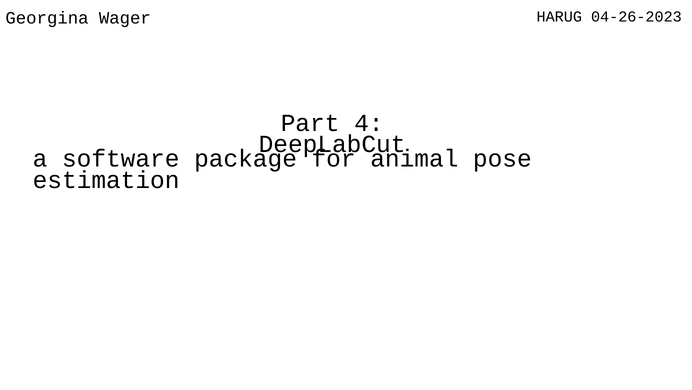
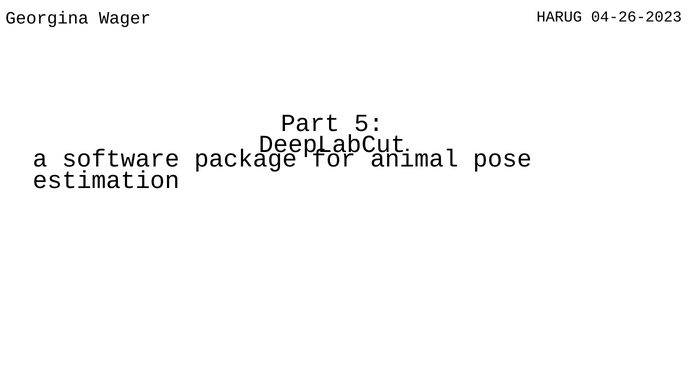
4: 4 -> 5 (369, 123)
